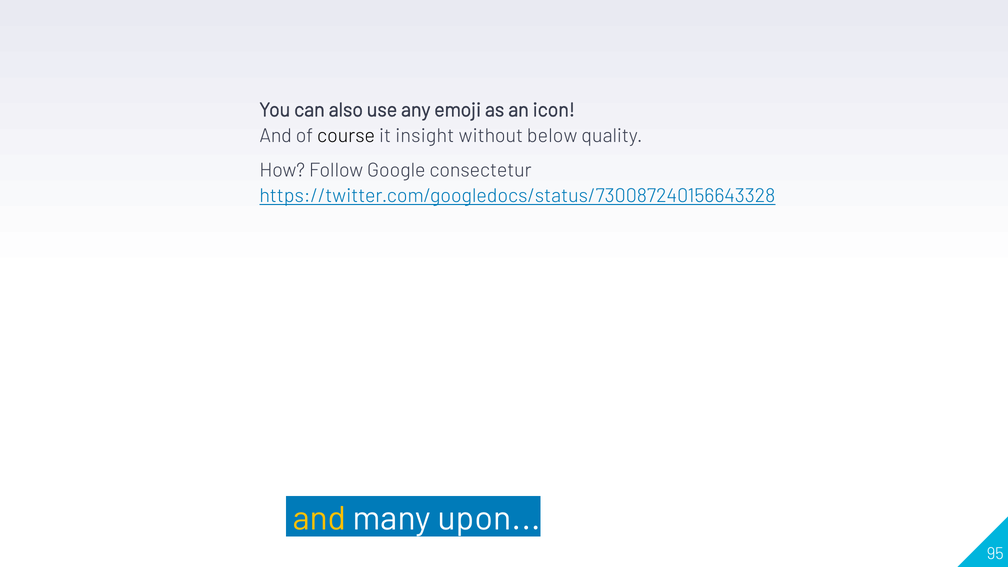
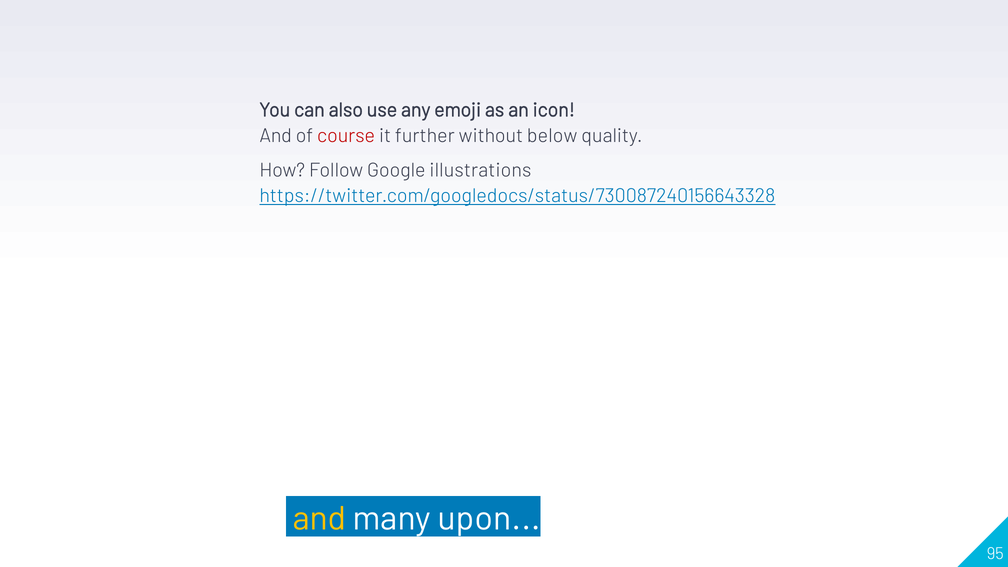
course colour: black -> red (346, 136)
insight: insight -> further (425, 136)
consectetur: consectetur -> illustrations (480, 170)
